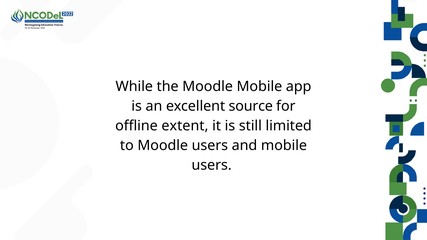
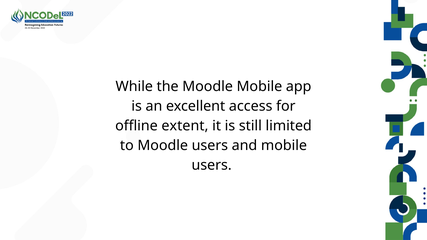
source: source -> access (251, 106)
